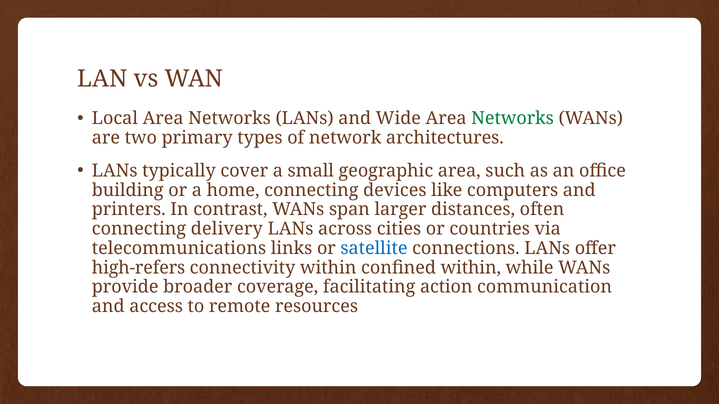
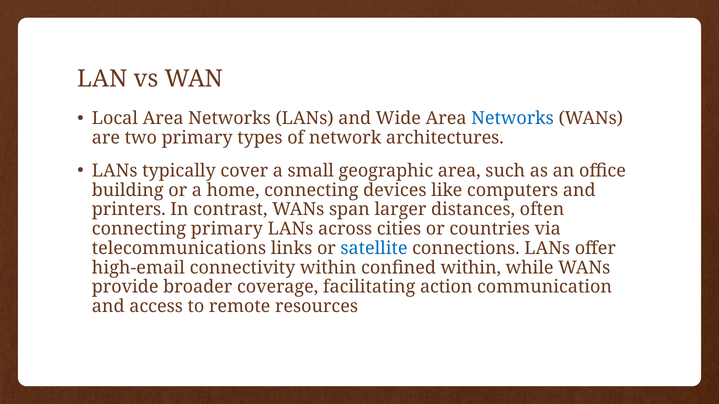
Networks colour: green -> blue (513, 119)
connecting delivery: delivery -> primary (227, 229)
high-refers: high-refers -> high-email (138, 268)
